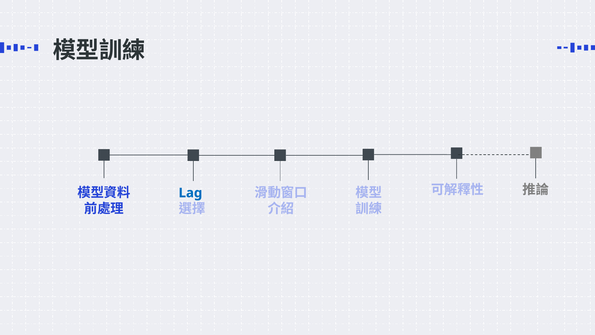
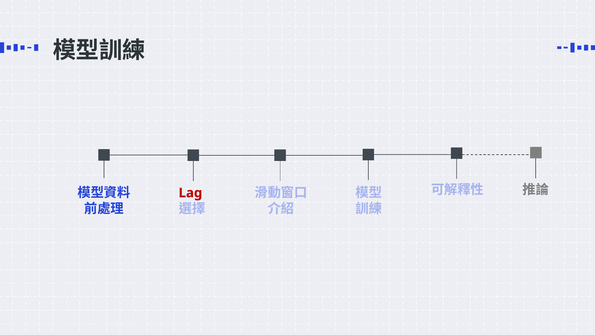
Lag colour: blue -> red (190, 193)
